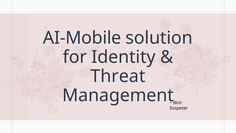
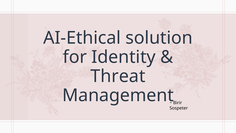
AI-Mobile: AI-Mobile -> AI-Ethical (82, 38)
